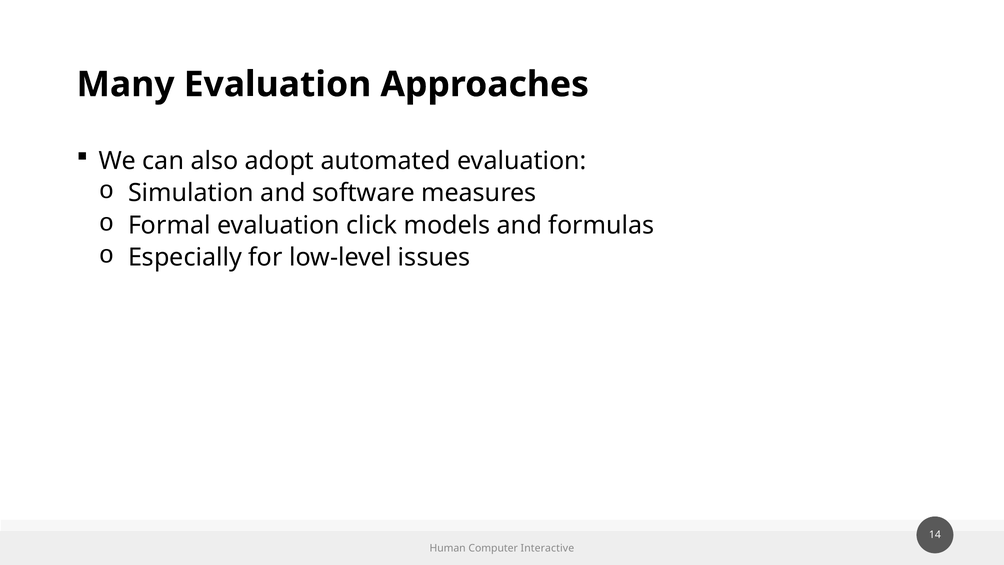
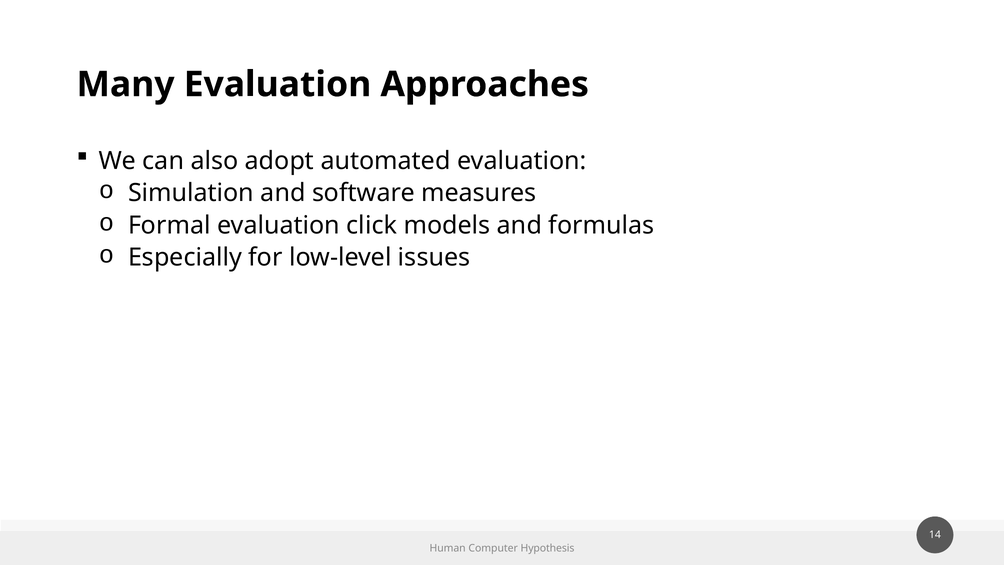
Interactive: Interactive -> Hypothesis (547, 548)
